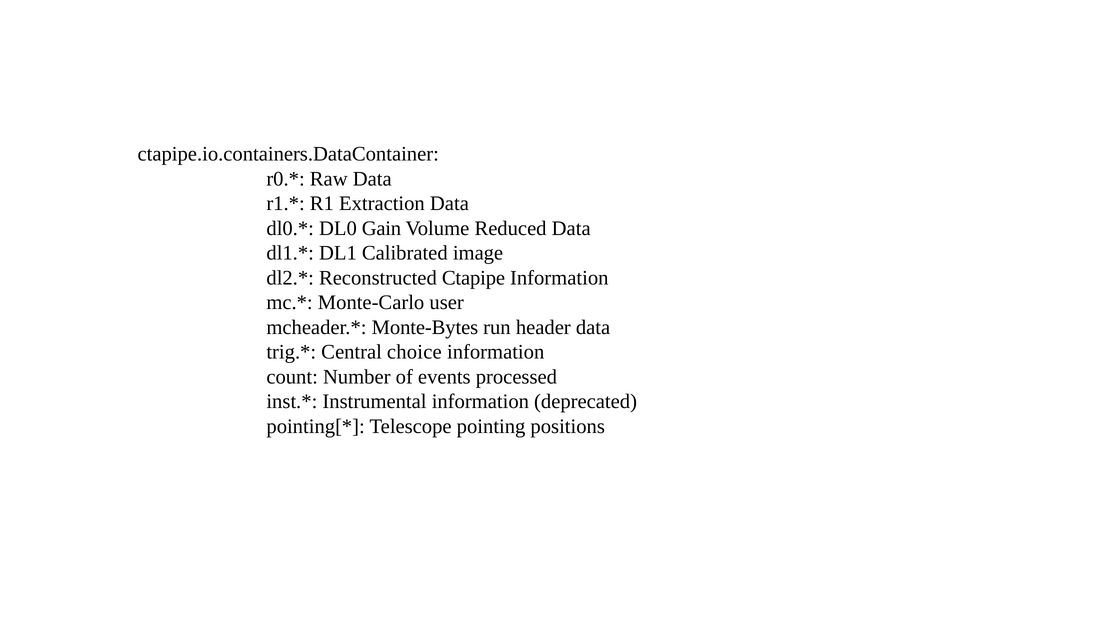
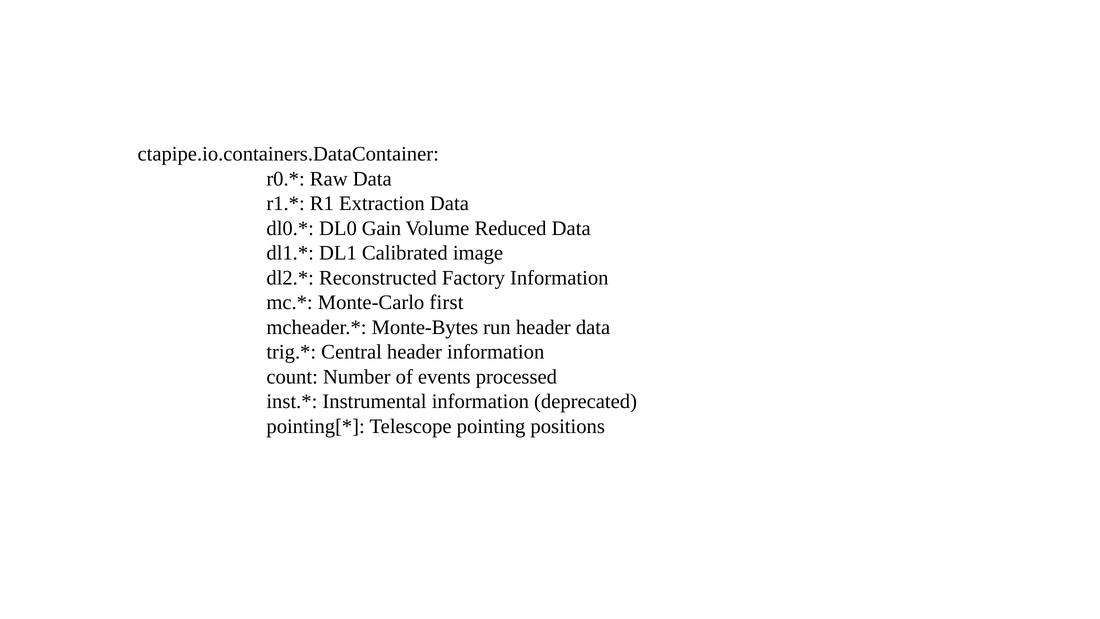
Ctapipe: Ctapipe -> Factory (473, 278)
user: user -> first (446, 302)
Central choice: choice -> header (414, 352)
